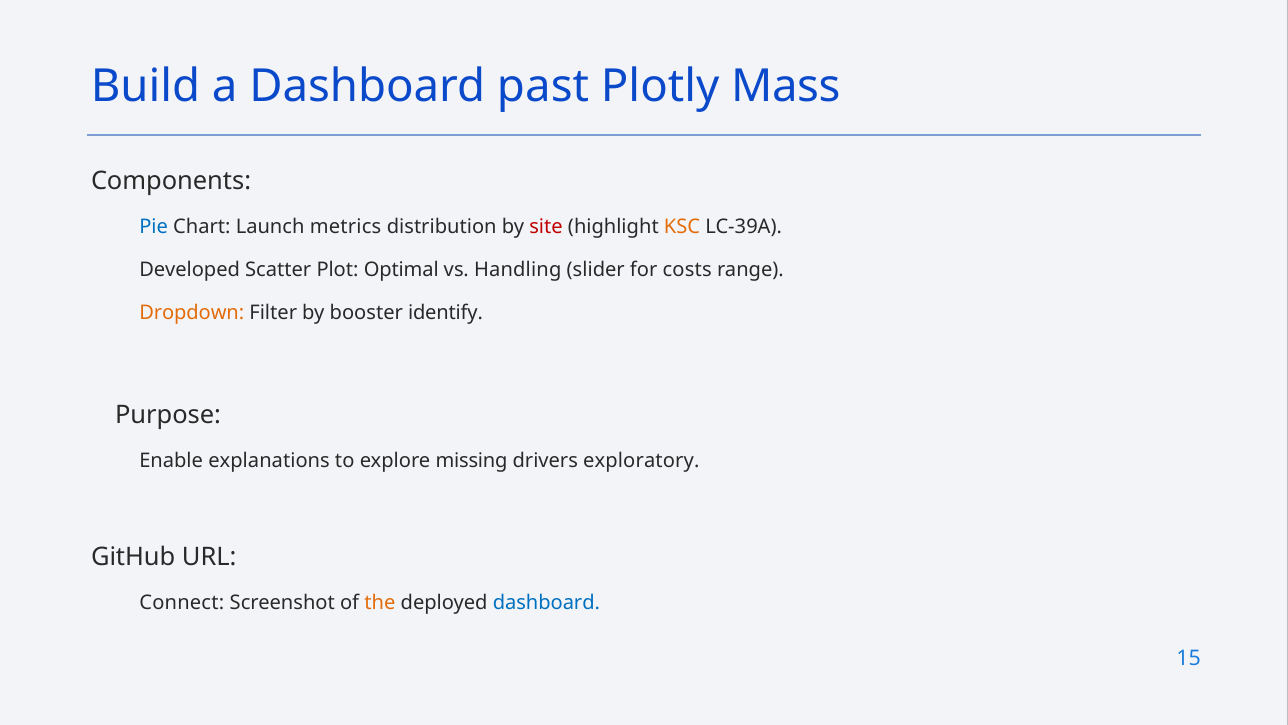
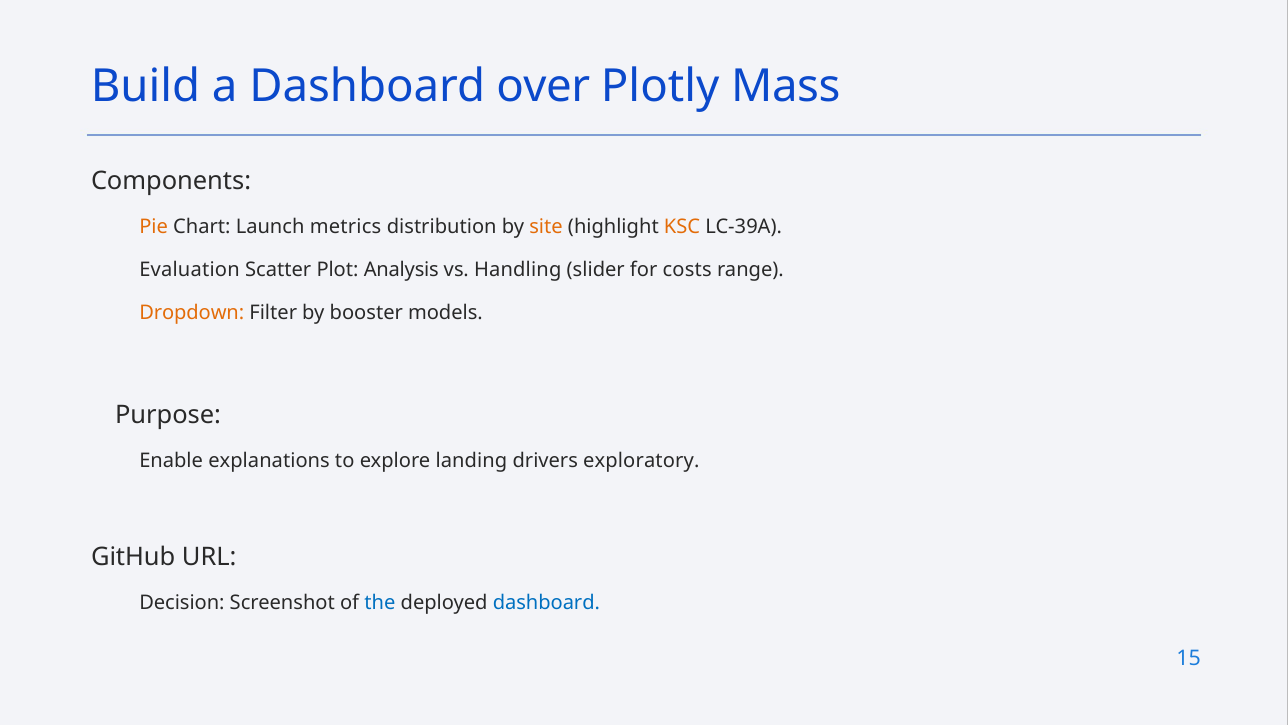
past: past -> over (543, 86)
Pie colour: blue -> orange (154, 227)
site colour: red -> orange (546, 227)
Developed: Developed -> Evaluation (190, 270)
Optimal: Optimal -> Analysis (401, 270)
identify: identify -> models (445, 313)
missing: missing -> landing (471, 461)
Connect: Connect -> Decision (182, 602)
the colour: orange -> blue (380, 602)
